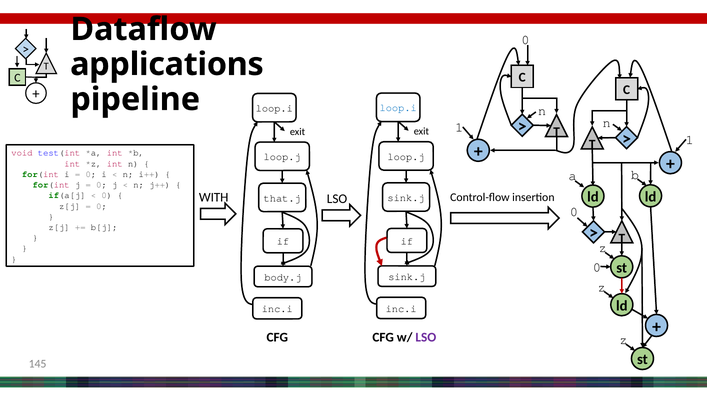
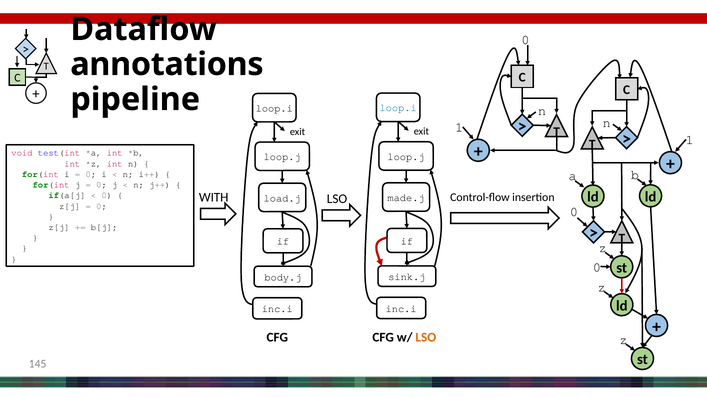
applications: applications -> annotations (167, 64)
sink.j: sink.j -> made.j (406, 198)
that.j: that.j -> load.j (282, 198)
LSO colour: purple -> orange (426, 337)
